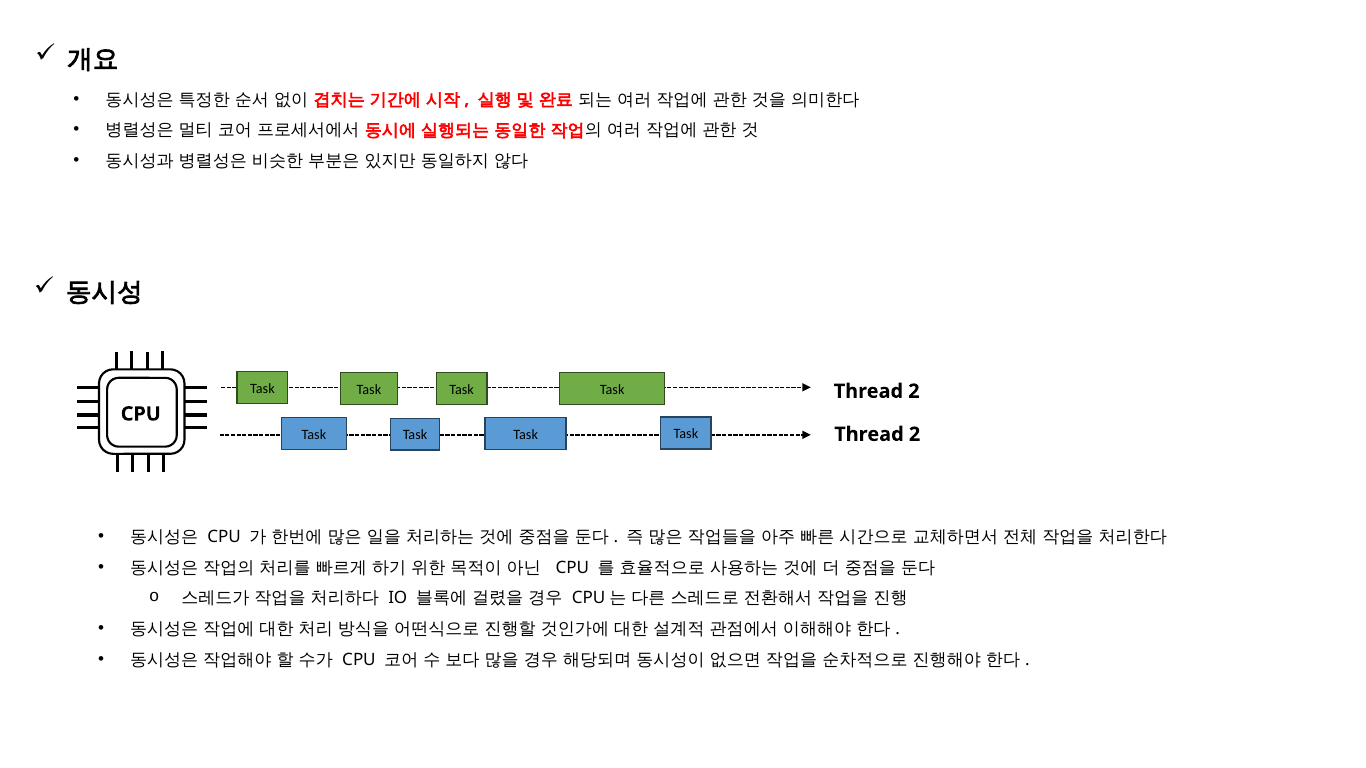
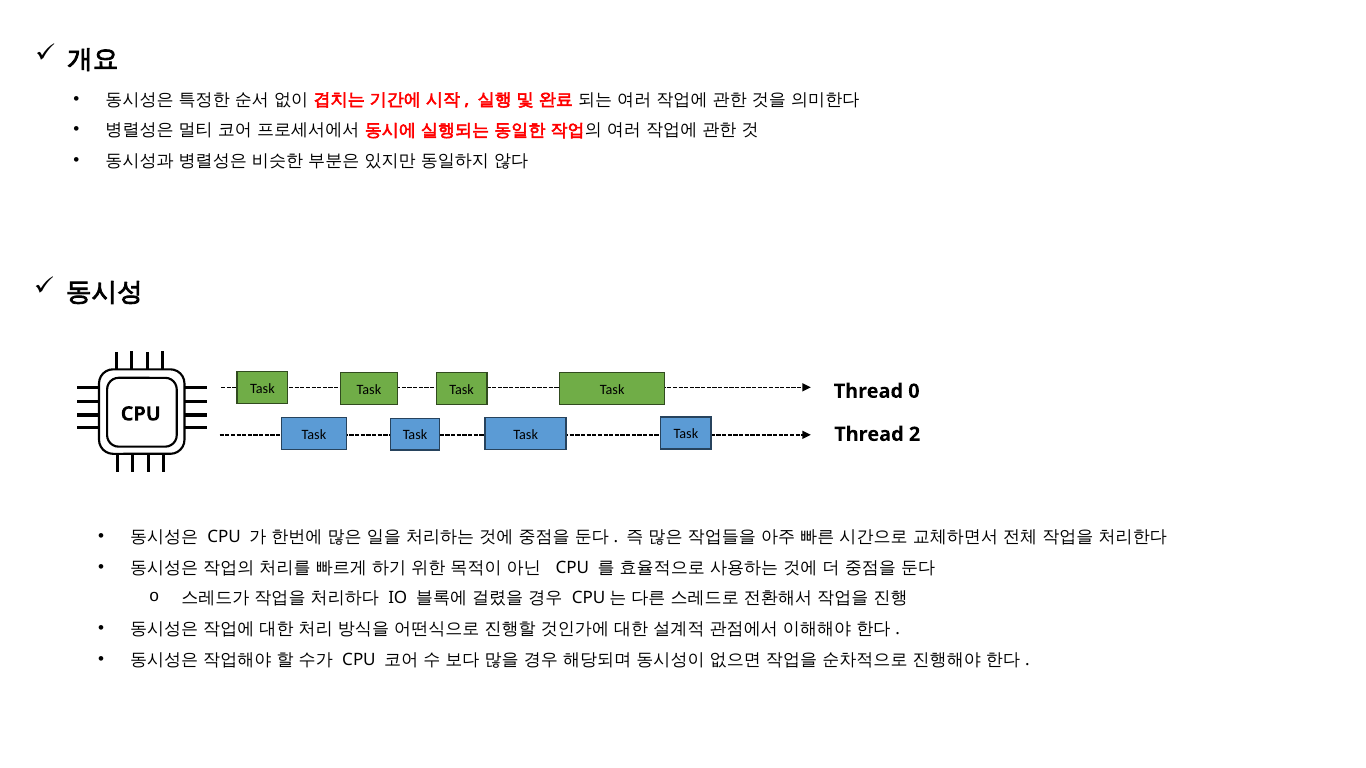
2: 2 -> 0 (914, 391)
